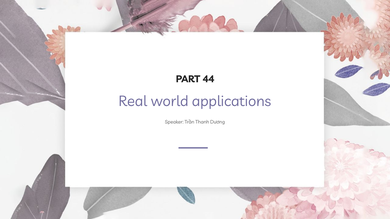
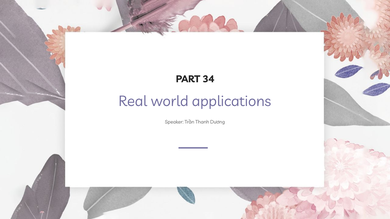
44: 44 -> 34 (208, 79)
